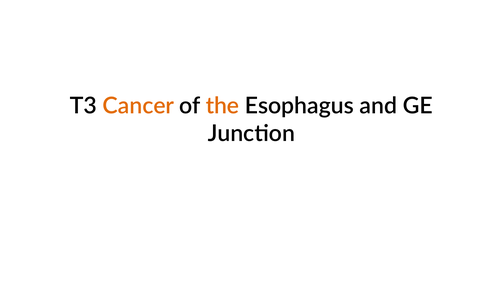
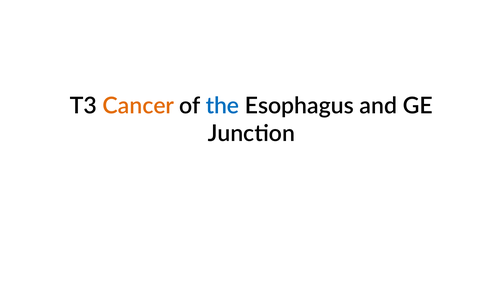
the colour: orange -> blue (222, 106)
